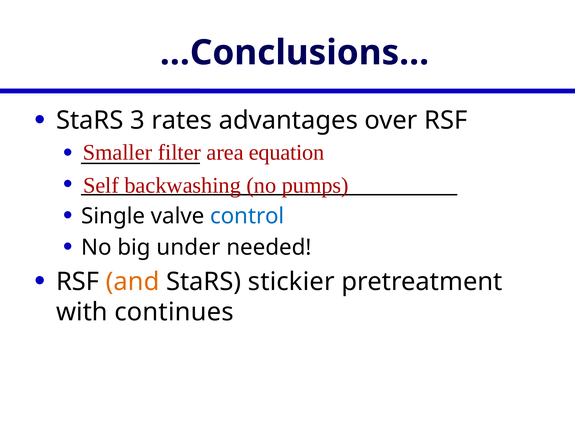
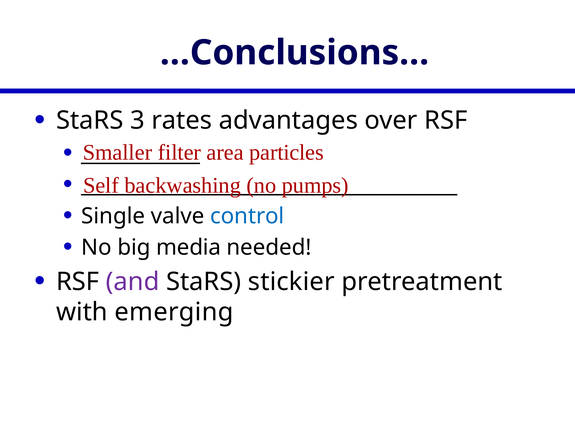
equation: equation -> particles (287, 153)
under: under -> media (189, 248)
and colour: orange -> purple (133, 282)
continues: continues -> emerging (174, 312)
